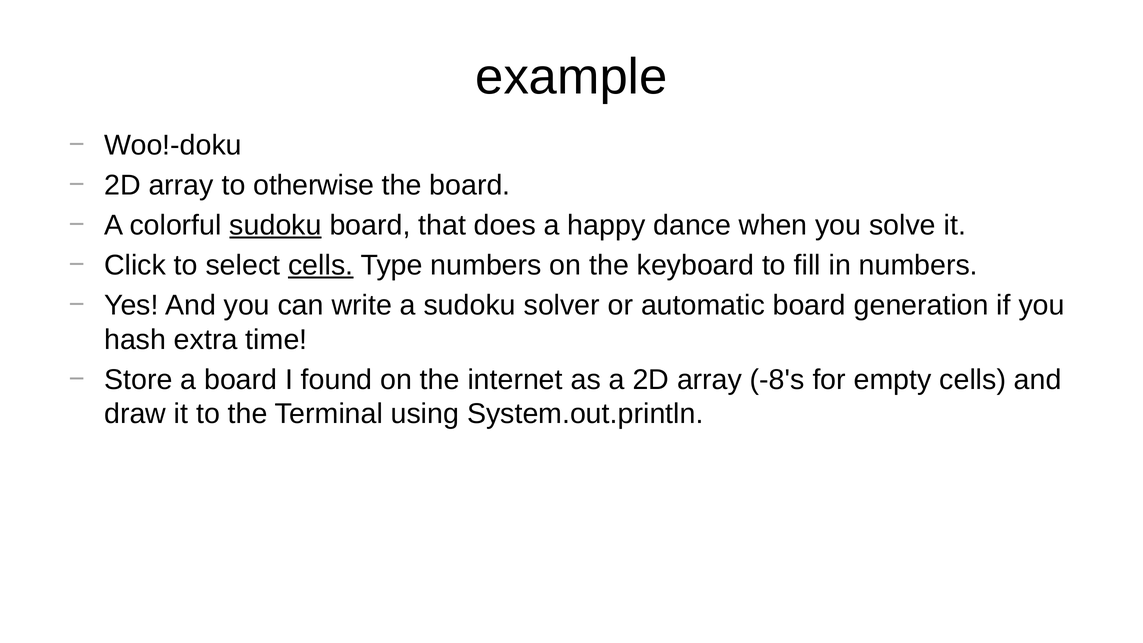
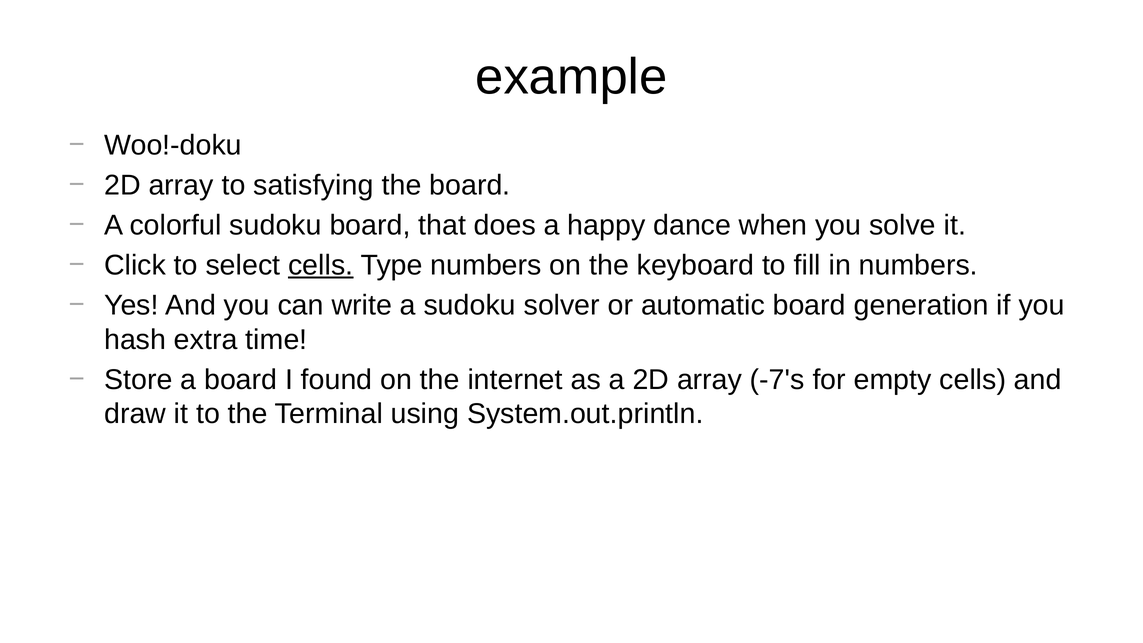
otherwise: otherwise -> satisfying (314, 185)
sudoku underline: present -> none (276, 225)
-8's: -8's -> -7's (777, 380)
